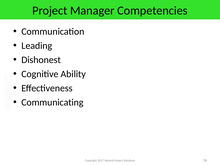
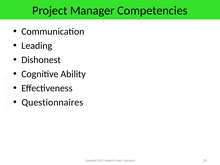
Communicating: Communicating -> Questionnaires (52, 102)
